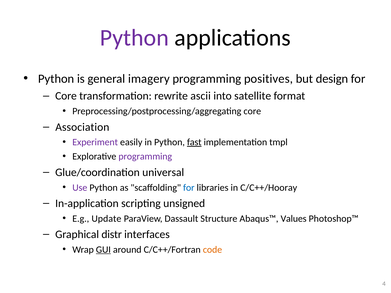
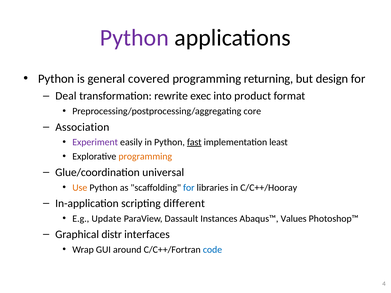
imagery: imagery -> covered (149, 79)
positives: positives -> returning (269, 79)
Core: Core -> Deal (66, 96)
ascii: ascii -> exec (201, 96)
satellite: satellite -> product (253, 96)
tmpl: tmpl -> least (279, 142)
programming colour: purple -> orange (145, 157)
Use colour: purple -> orange (80, 188)
unsigned: unsigned -> different (184, 204)
Structure: Structure -> Instances (219, 219)
GUI underline: present -> none (103, 250)
code colour: orange -> blue (212, 250)
